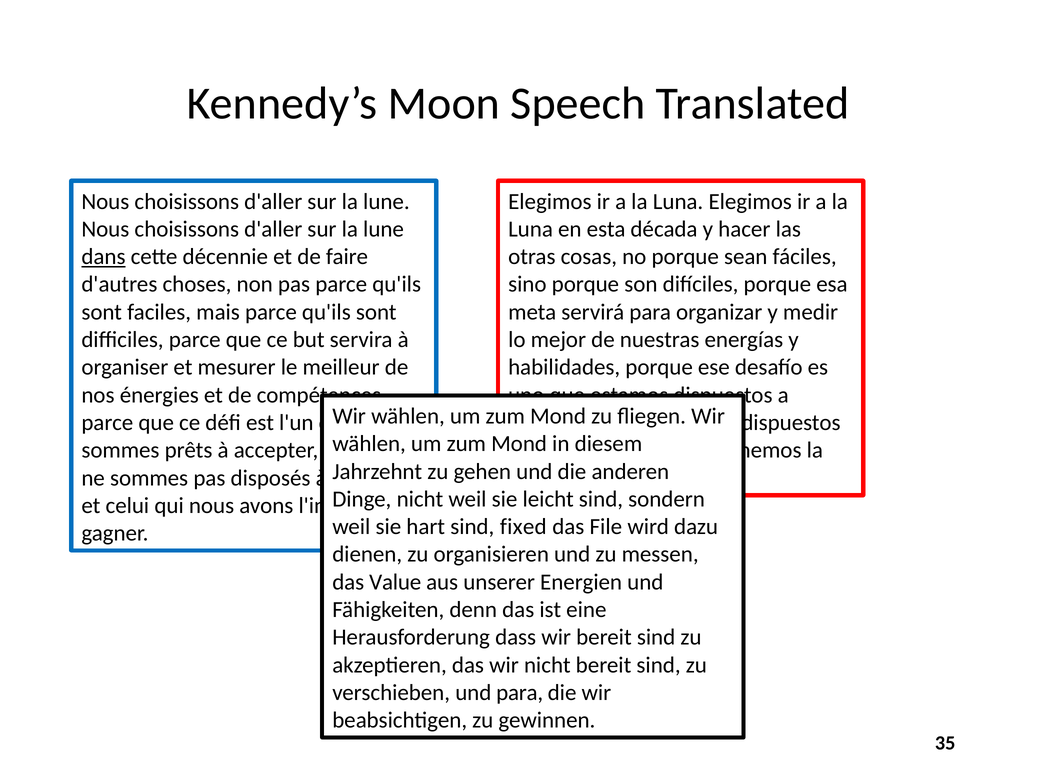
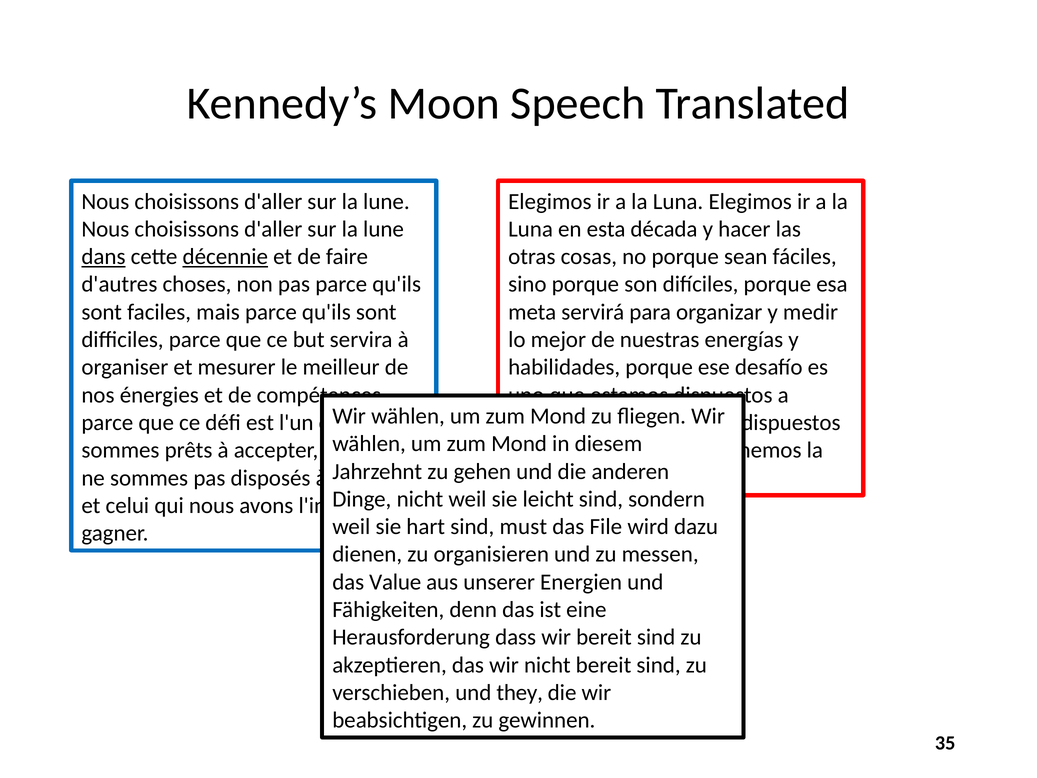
décennie underline: none -> present (225, 257)
fixed: fixed -> must (523, 527)
und para: para -> they (520, 692)
